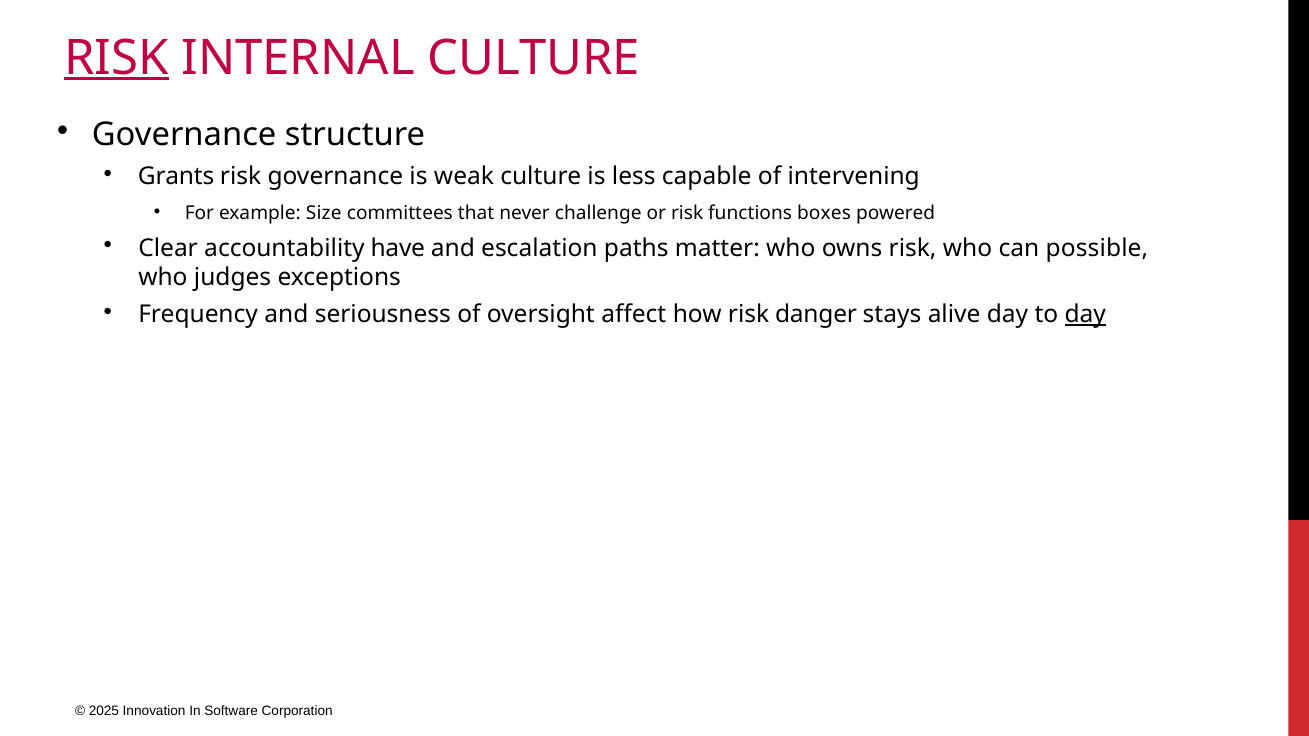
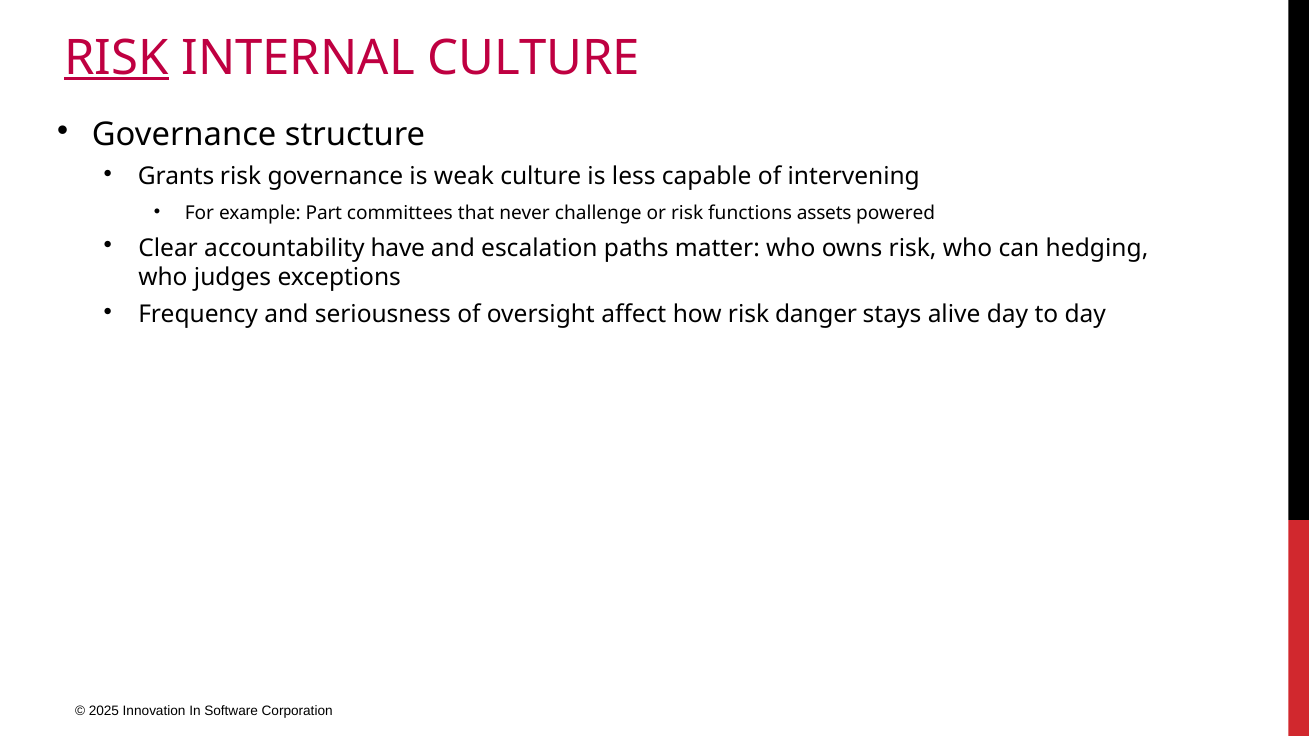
Size: Size -> Part (324, 214)
boxes: boxes -> assets (824, 214)
possible: possible -> hedging (1097, 248)
day underline: present -> none (1085, 315)
